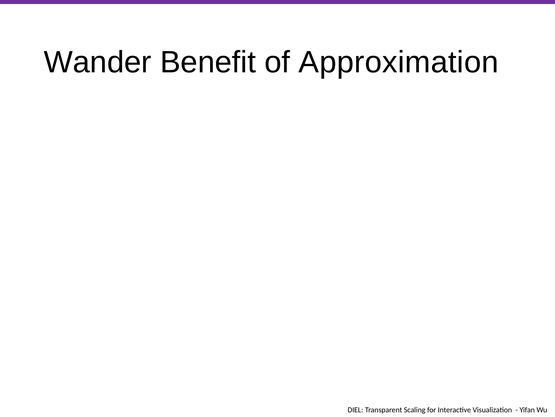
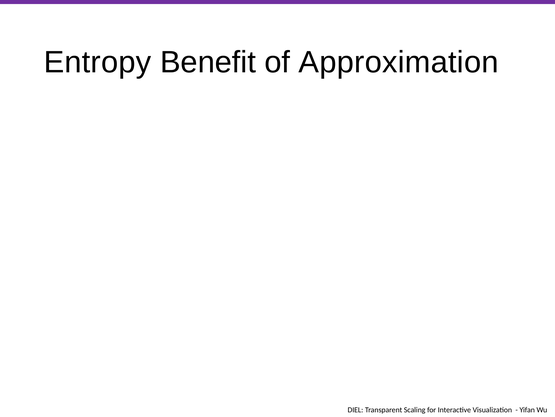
Wander: Wander -> Entropy (97, 62)
